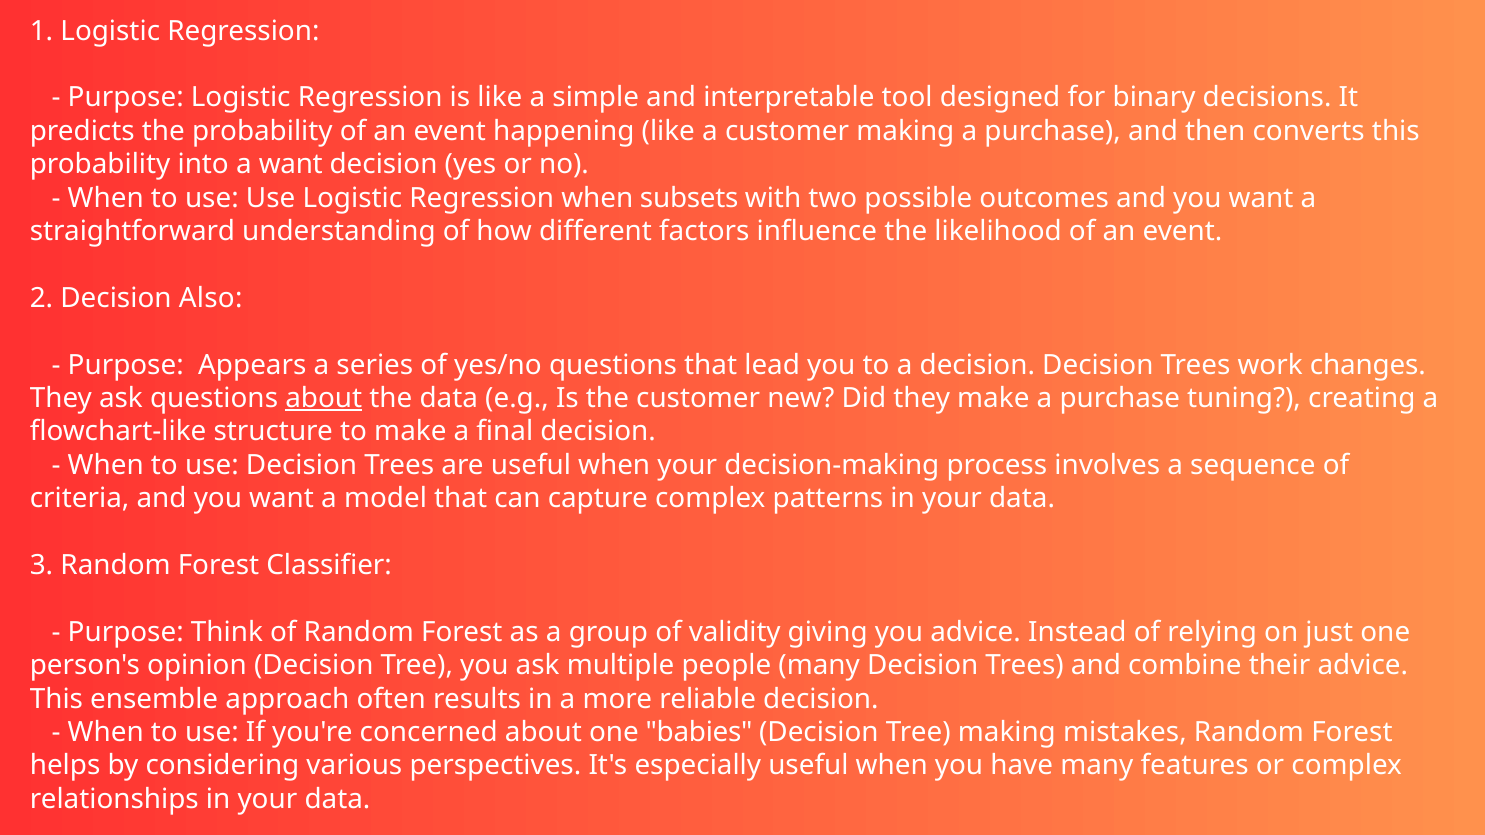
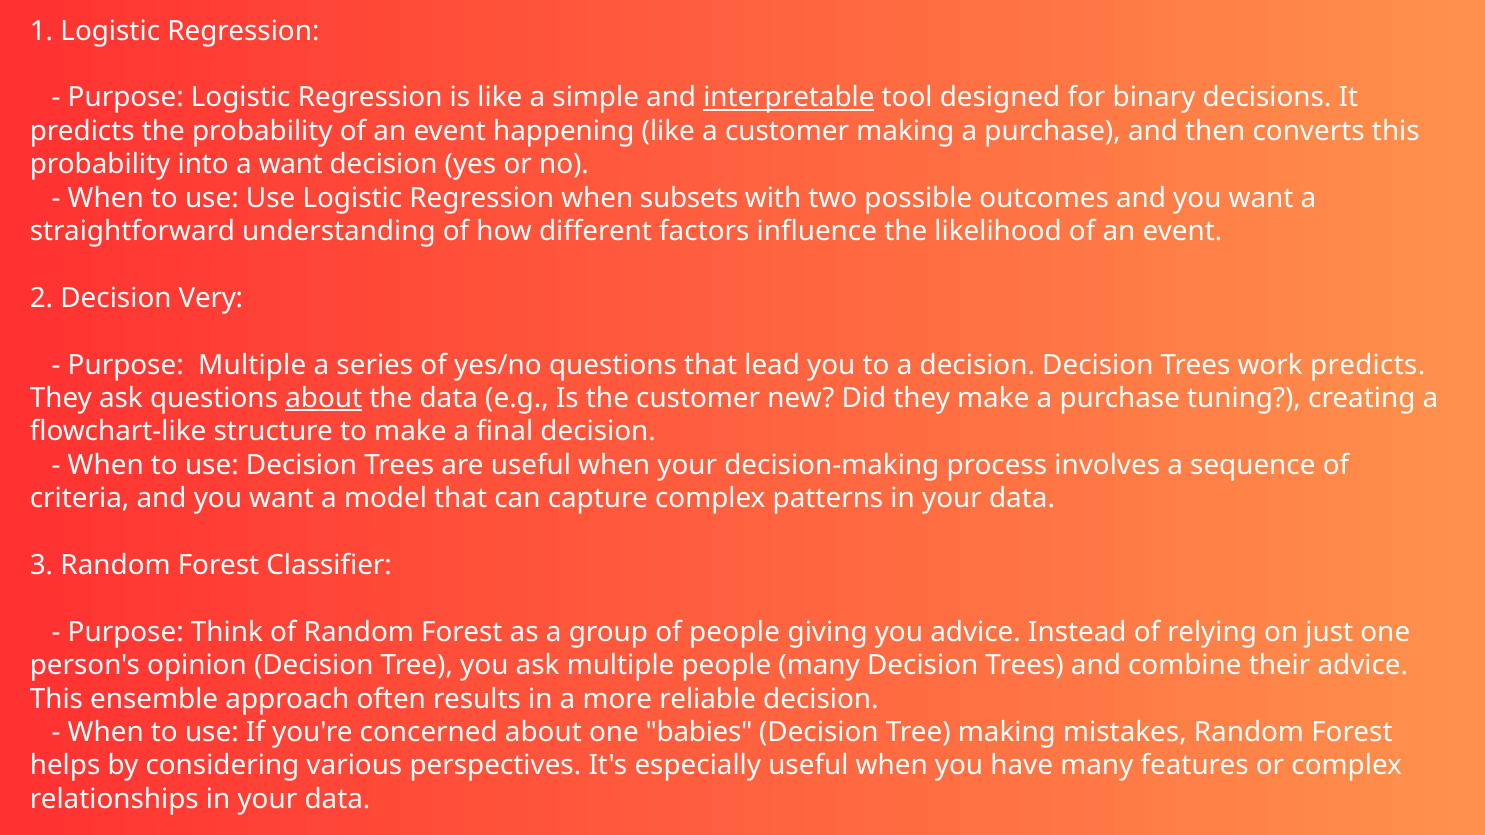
interpretable underline: none -> present (789, 98)
Also: Also -> Very (211, 298)
Purpose Appears: Appears -> Multiple (252, 365)
work changes: changes -> predicts (1368, 365)
of validity: validity -> people (735, 632)
